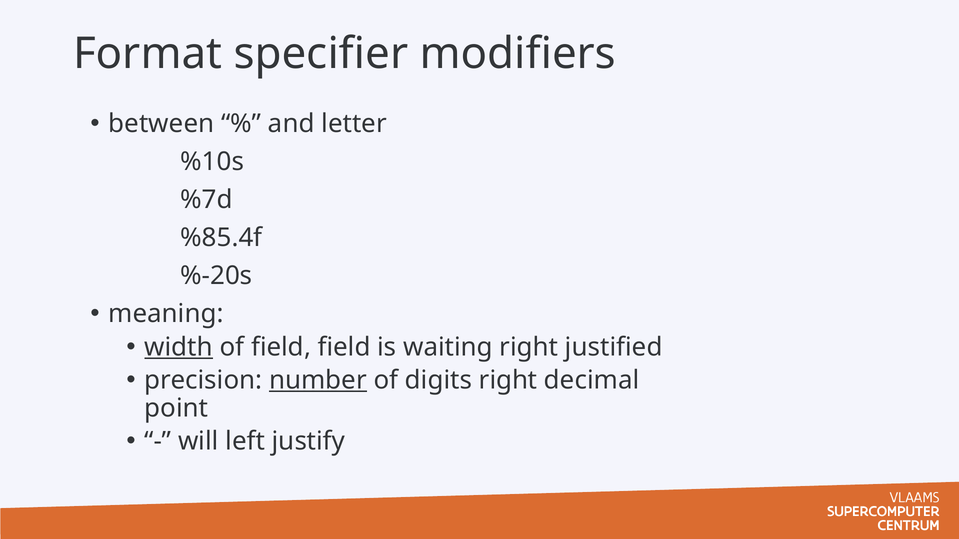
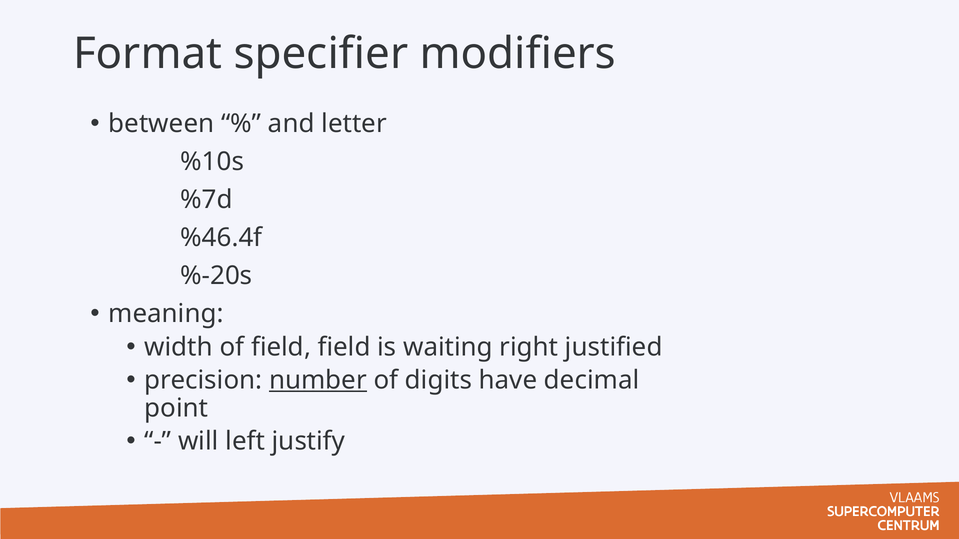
%85.4f: %85.4f -> %46.4f (221, 238)
width underline: present -> none (179, 347)
digits right: right -> have (508, 380)
